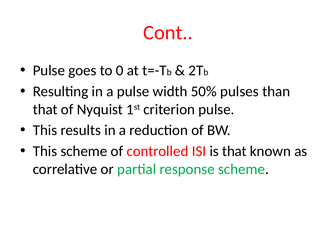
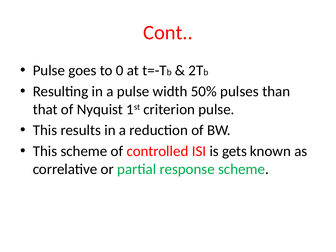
is that: that -> gets (234, 151)
